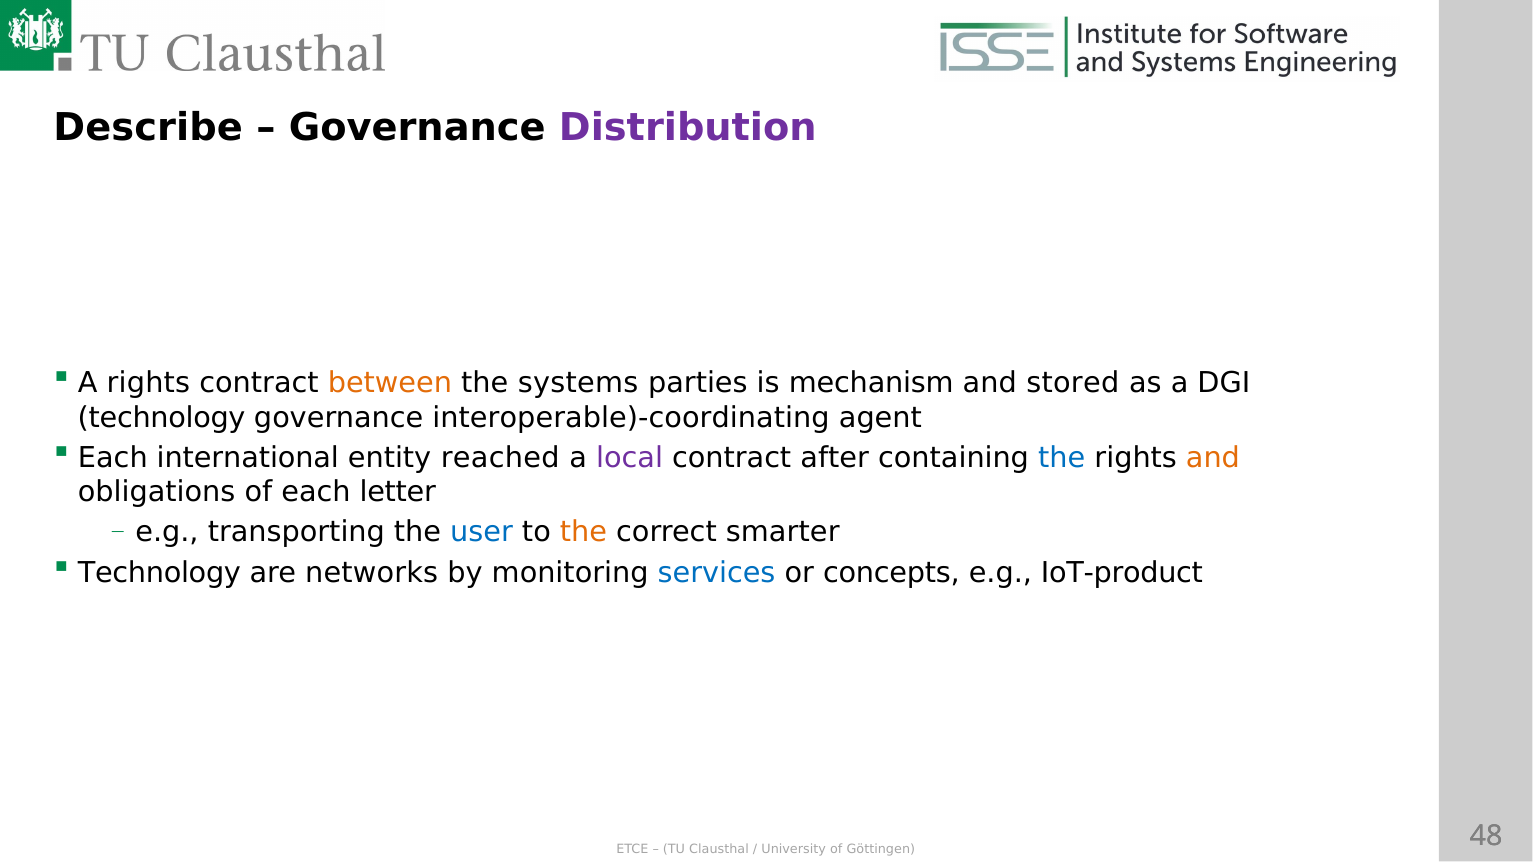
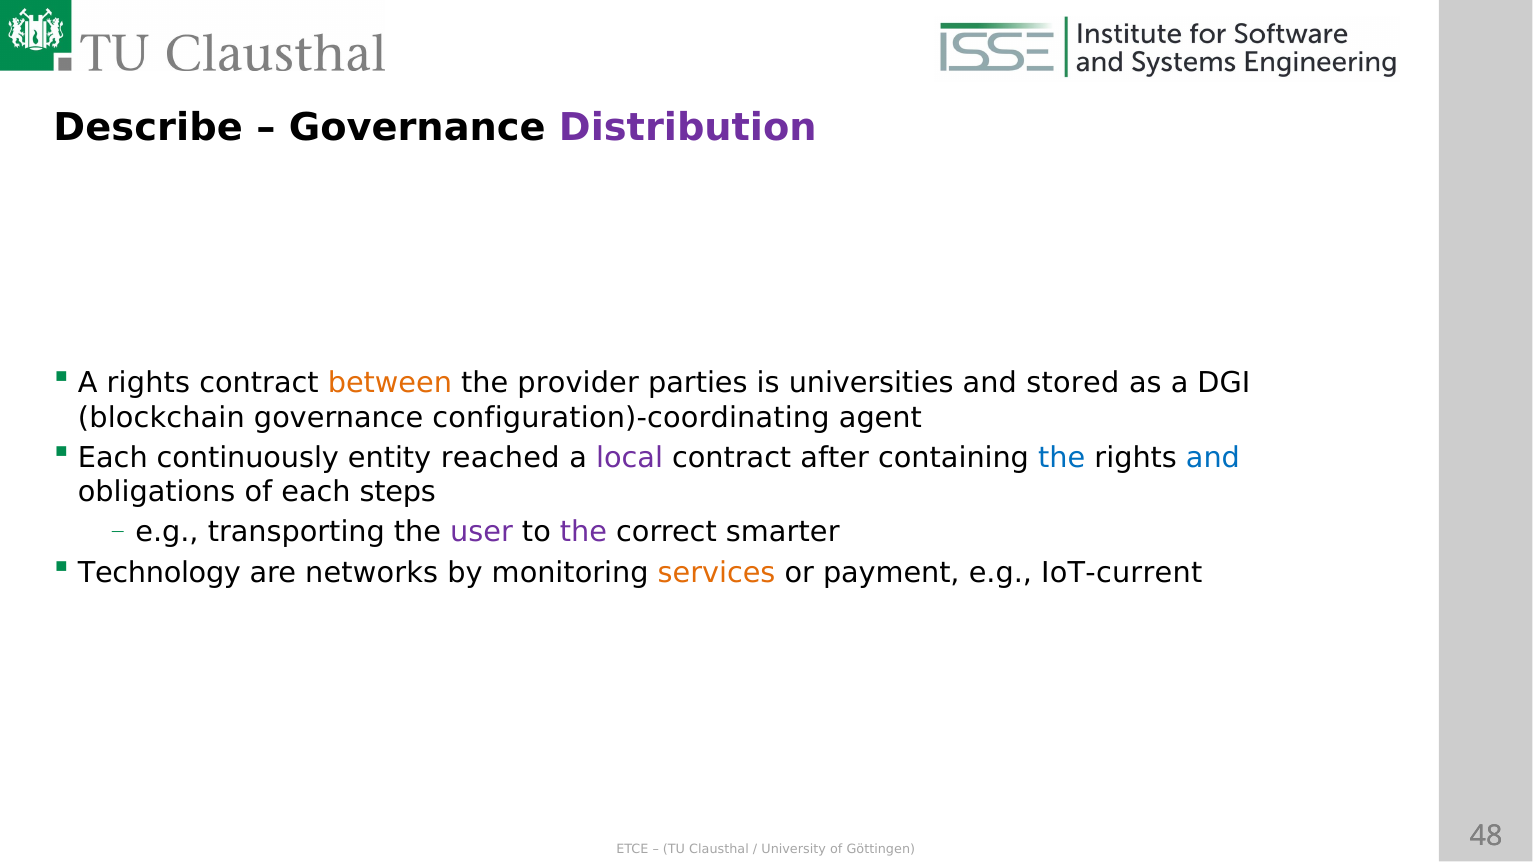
systems: systems -> provider (578, 383)
mechanism: mechanism -> universities (871, 383)
technology: technology -> blockchain (161, 418)
interoperable)-coordinating: interoperable)-coordinating -> configuration)-coordinating (631, 418)
international: international -> continuously (248, 458)
and colour: orange -> blue (1213, 458)
letter: letter -> steps (398, 492)
user colour: blue -> purple (482, 533)
the colour: orange -> purple (583, 533)
services colour: blue -> orange (717, 573)
concepts: concepts -> payment (891, 573)
IoT-product: IoT-product -> IoT-current (1122, 573)
